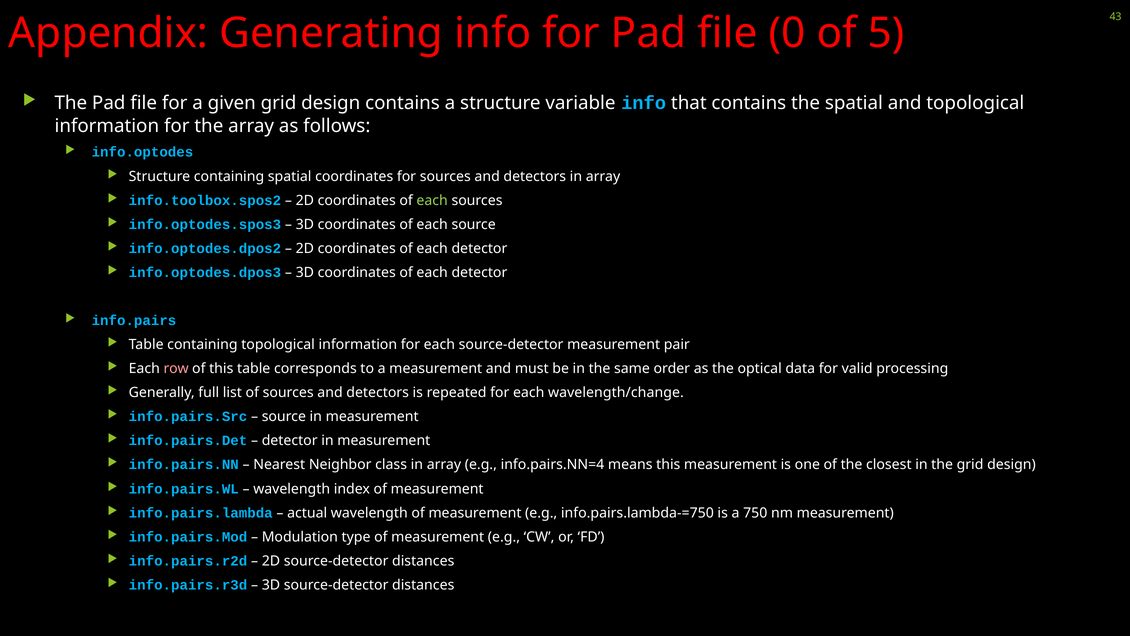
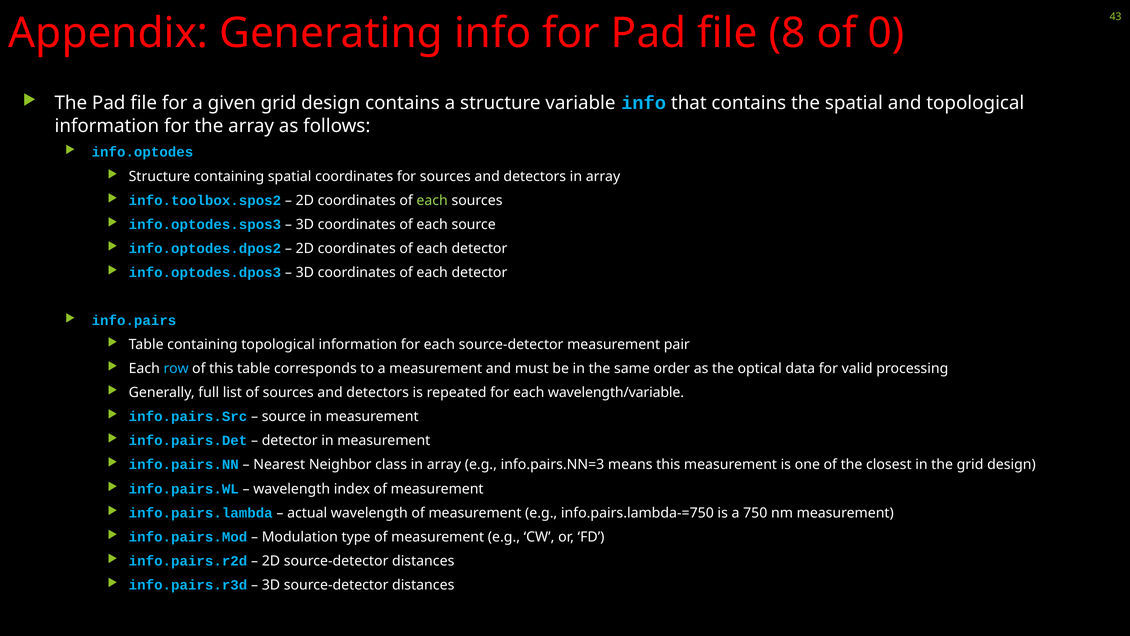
0: 0 -> 8 (787, 33)
5: 5 -> 0 (886, 33)
row colour: pink -> light blue (176, 368)
wavelength/change: wavelength/change -> wavelength/variable (616, 392)
info.pairs.NN=4: info.pairs.NN=4 -> info.pairs.NN=3 (552, 465)
